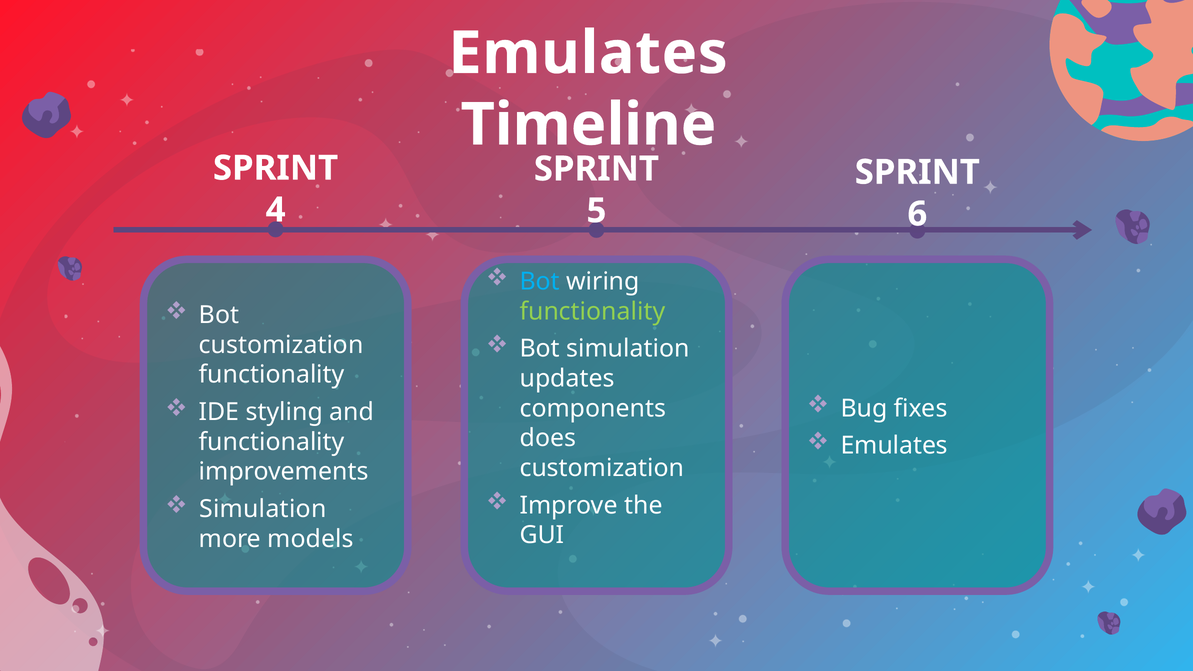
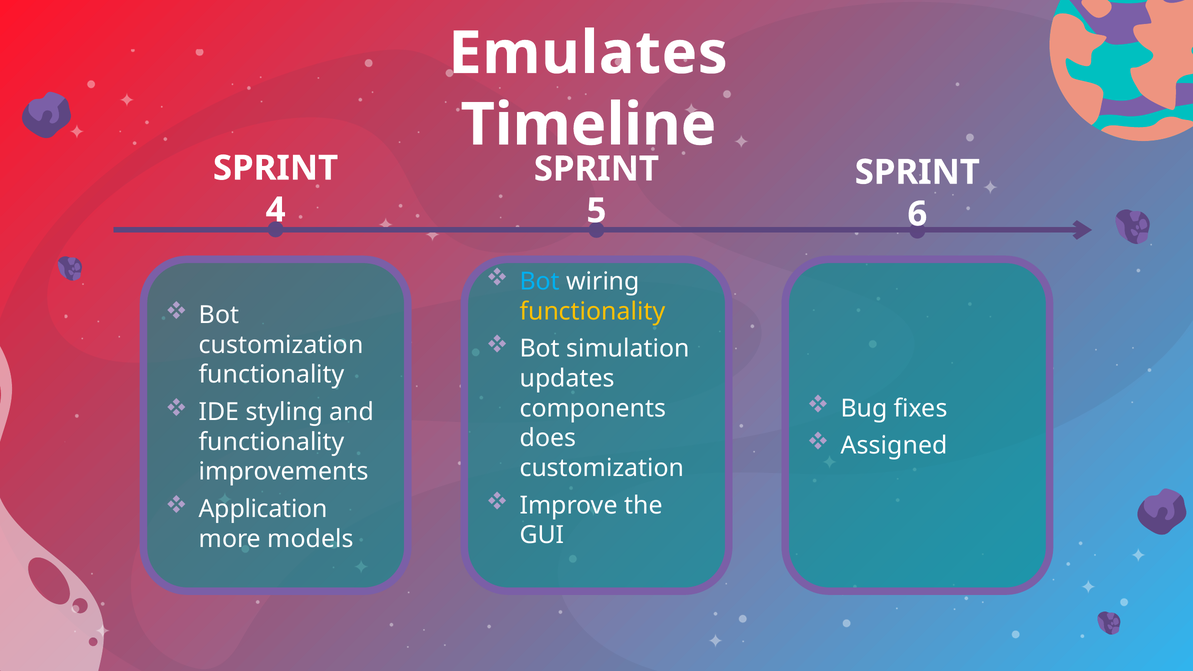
functionality colour: light green -> yellow (592, 311)
Emulates: Emulates -> Assigned (894, 446)
Simulation: Simulation -> Application (263, 509)
